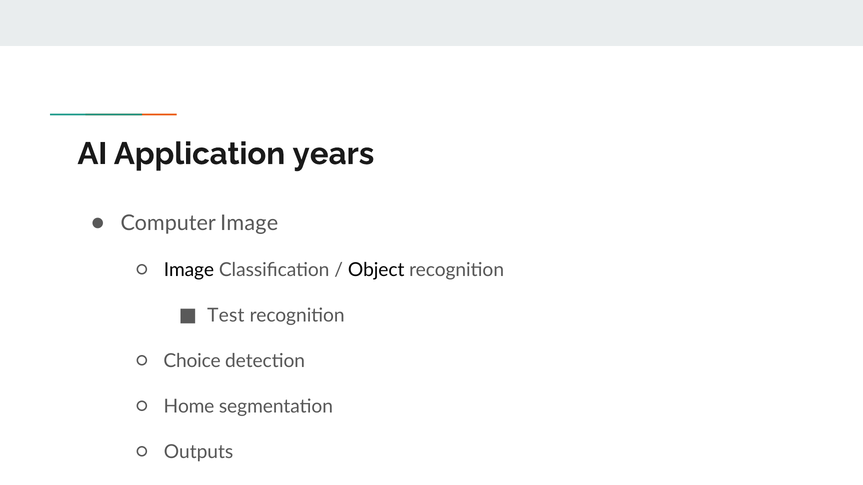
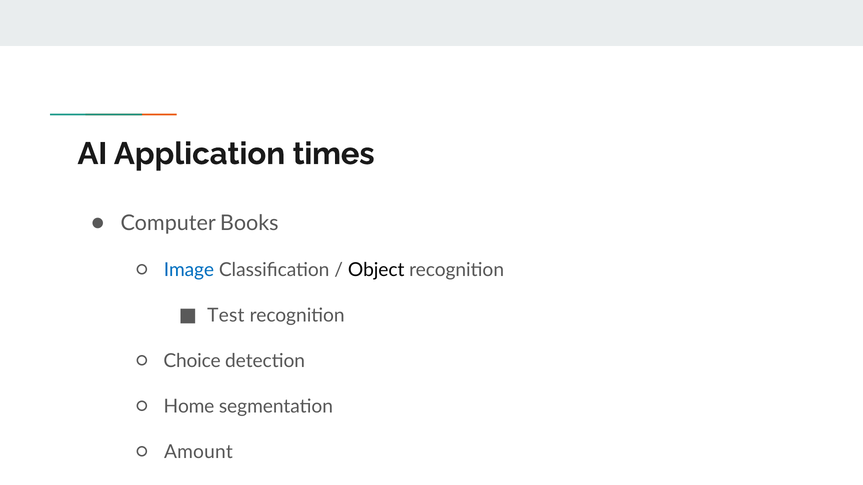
years: years -> times (334, 154)
Computer Image: Image -> Books (249, 223)
Image colour: black -> blue (189, 270)
Outputs: Outputs -> Amount (198, 452)
